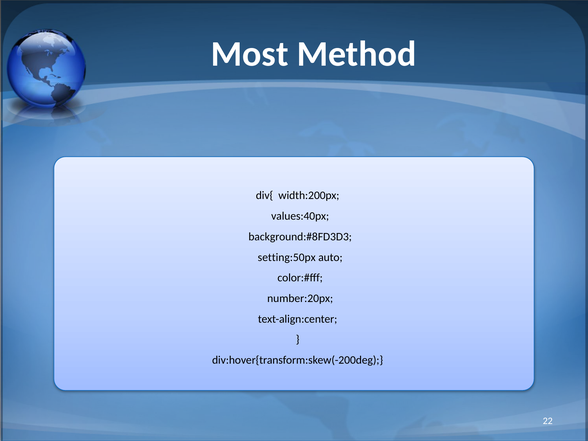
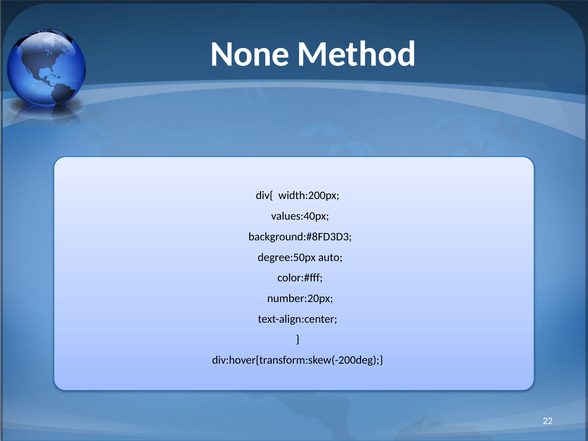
Most: Most -> None (250, 54)
setting:50px: setting:50px -> degree:50px (287, 257)
